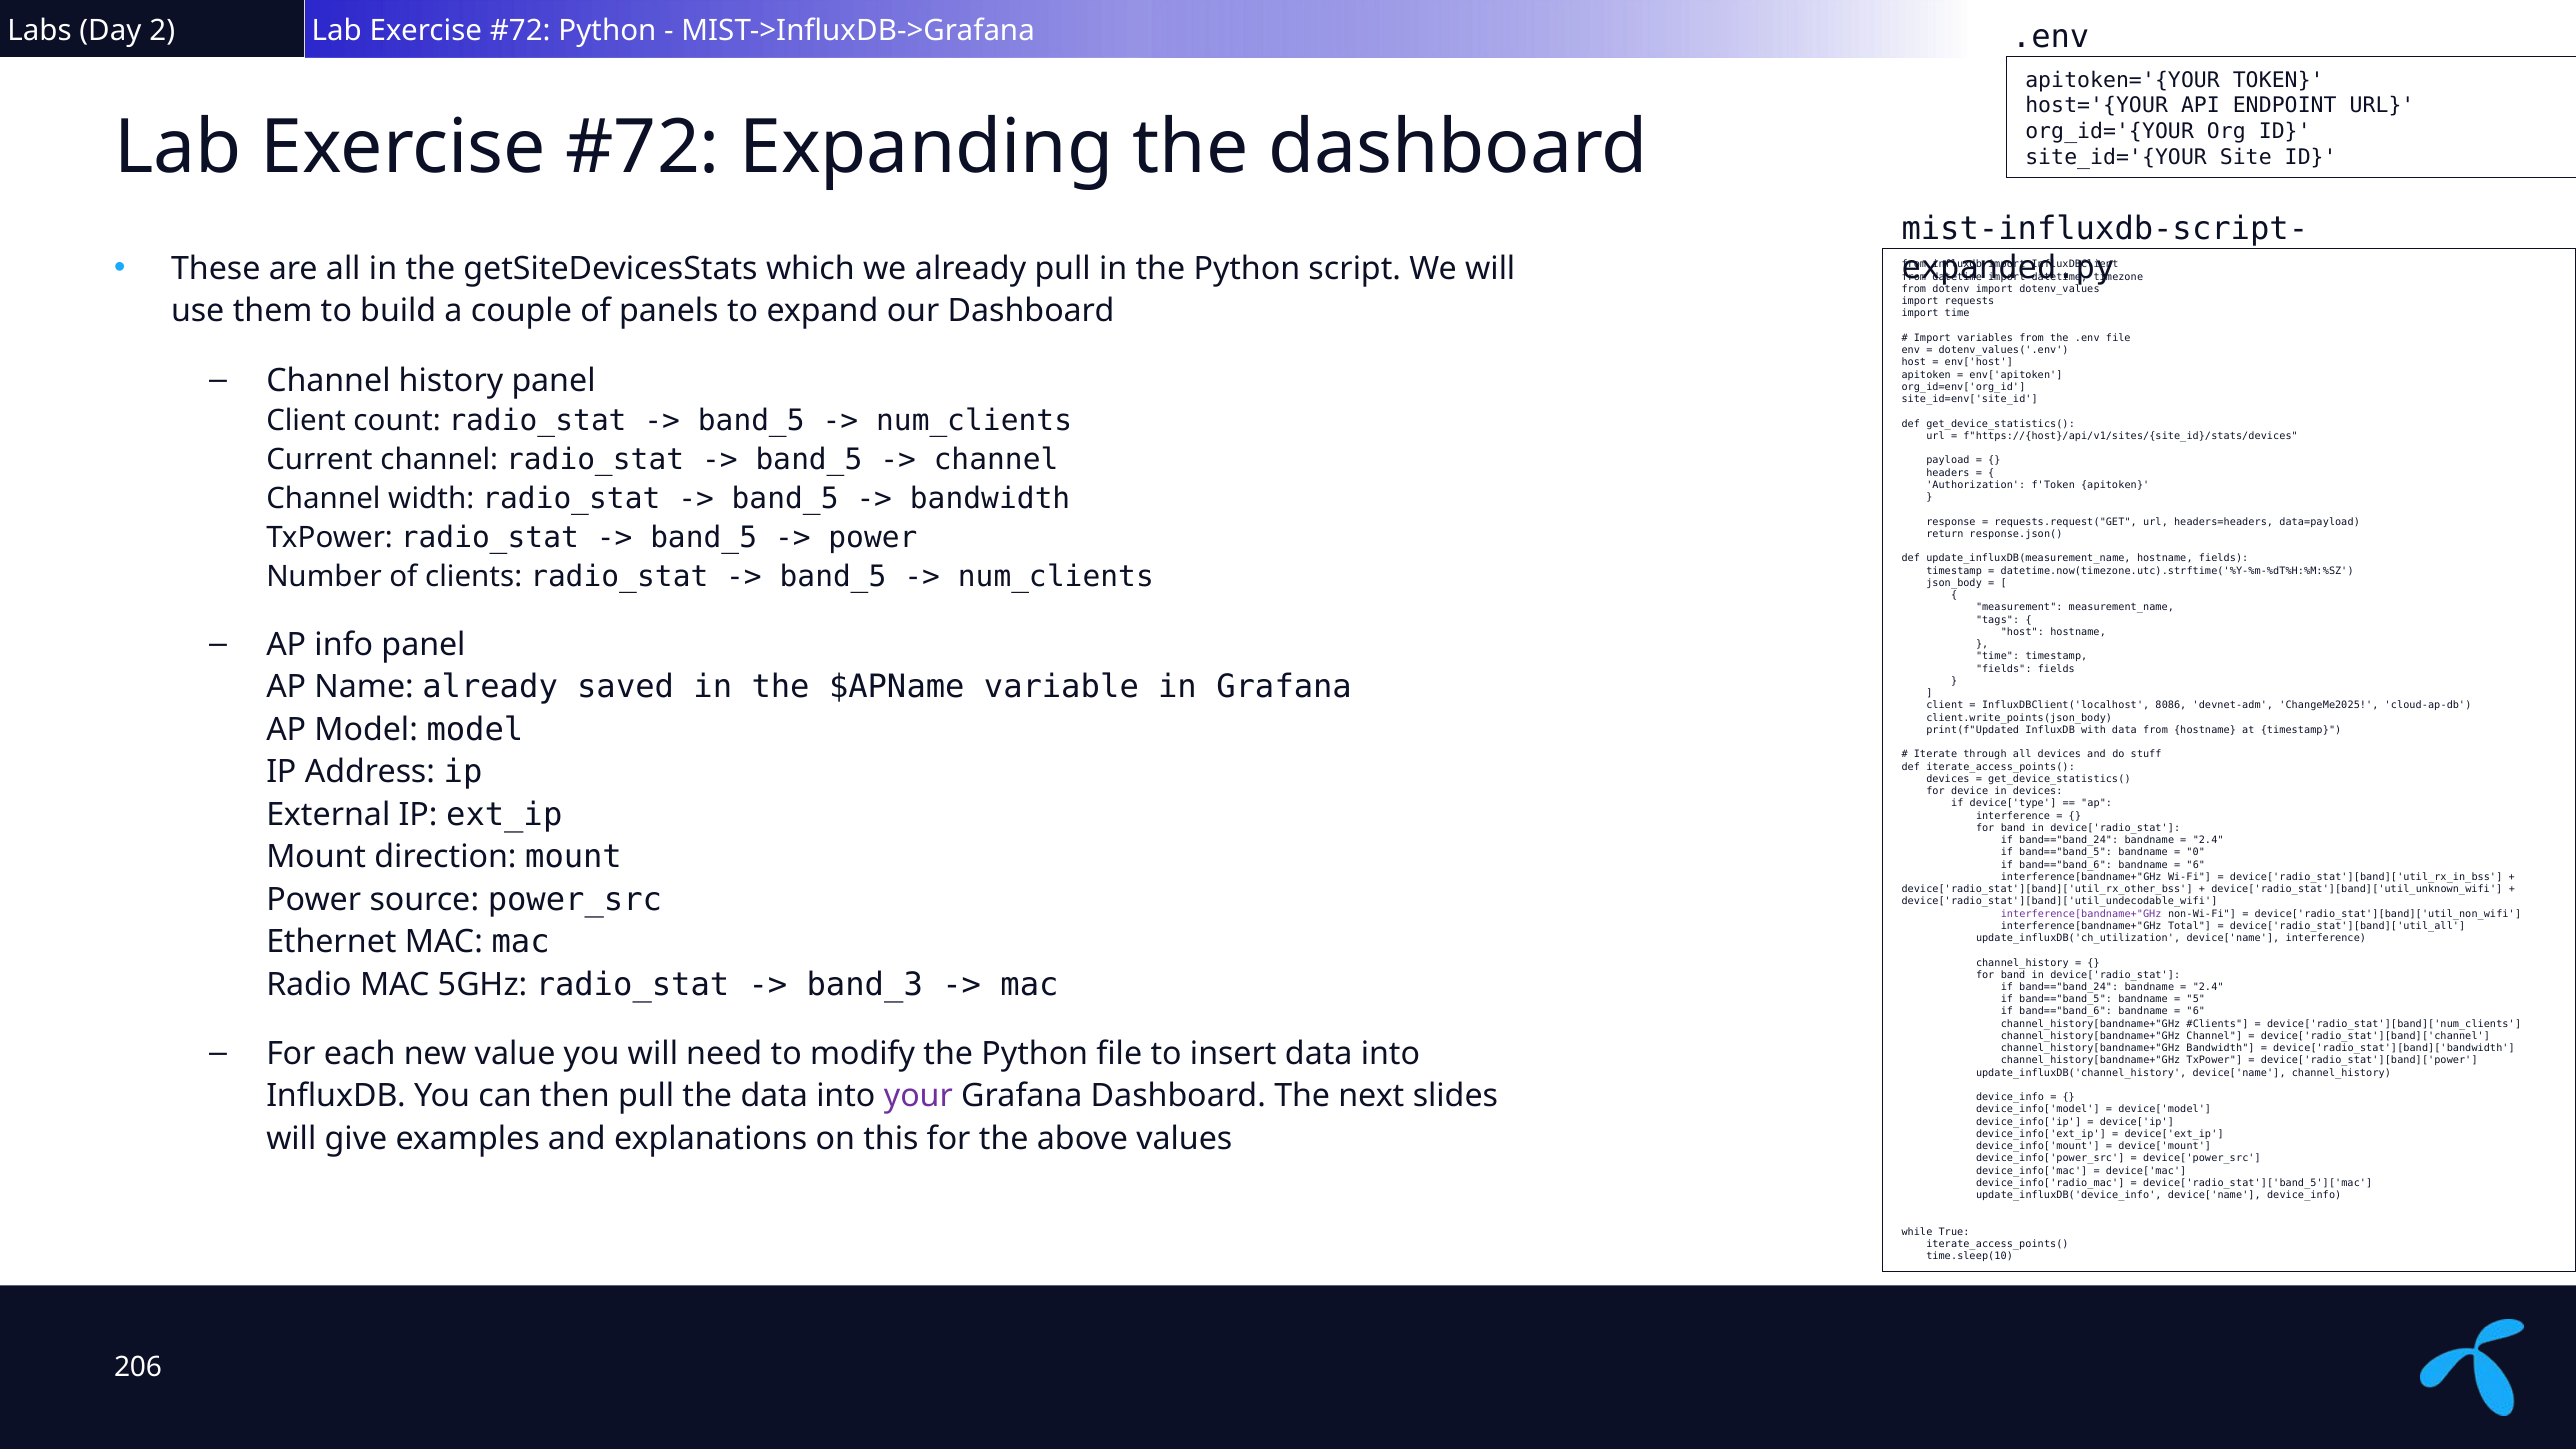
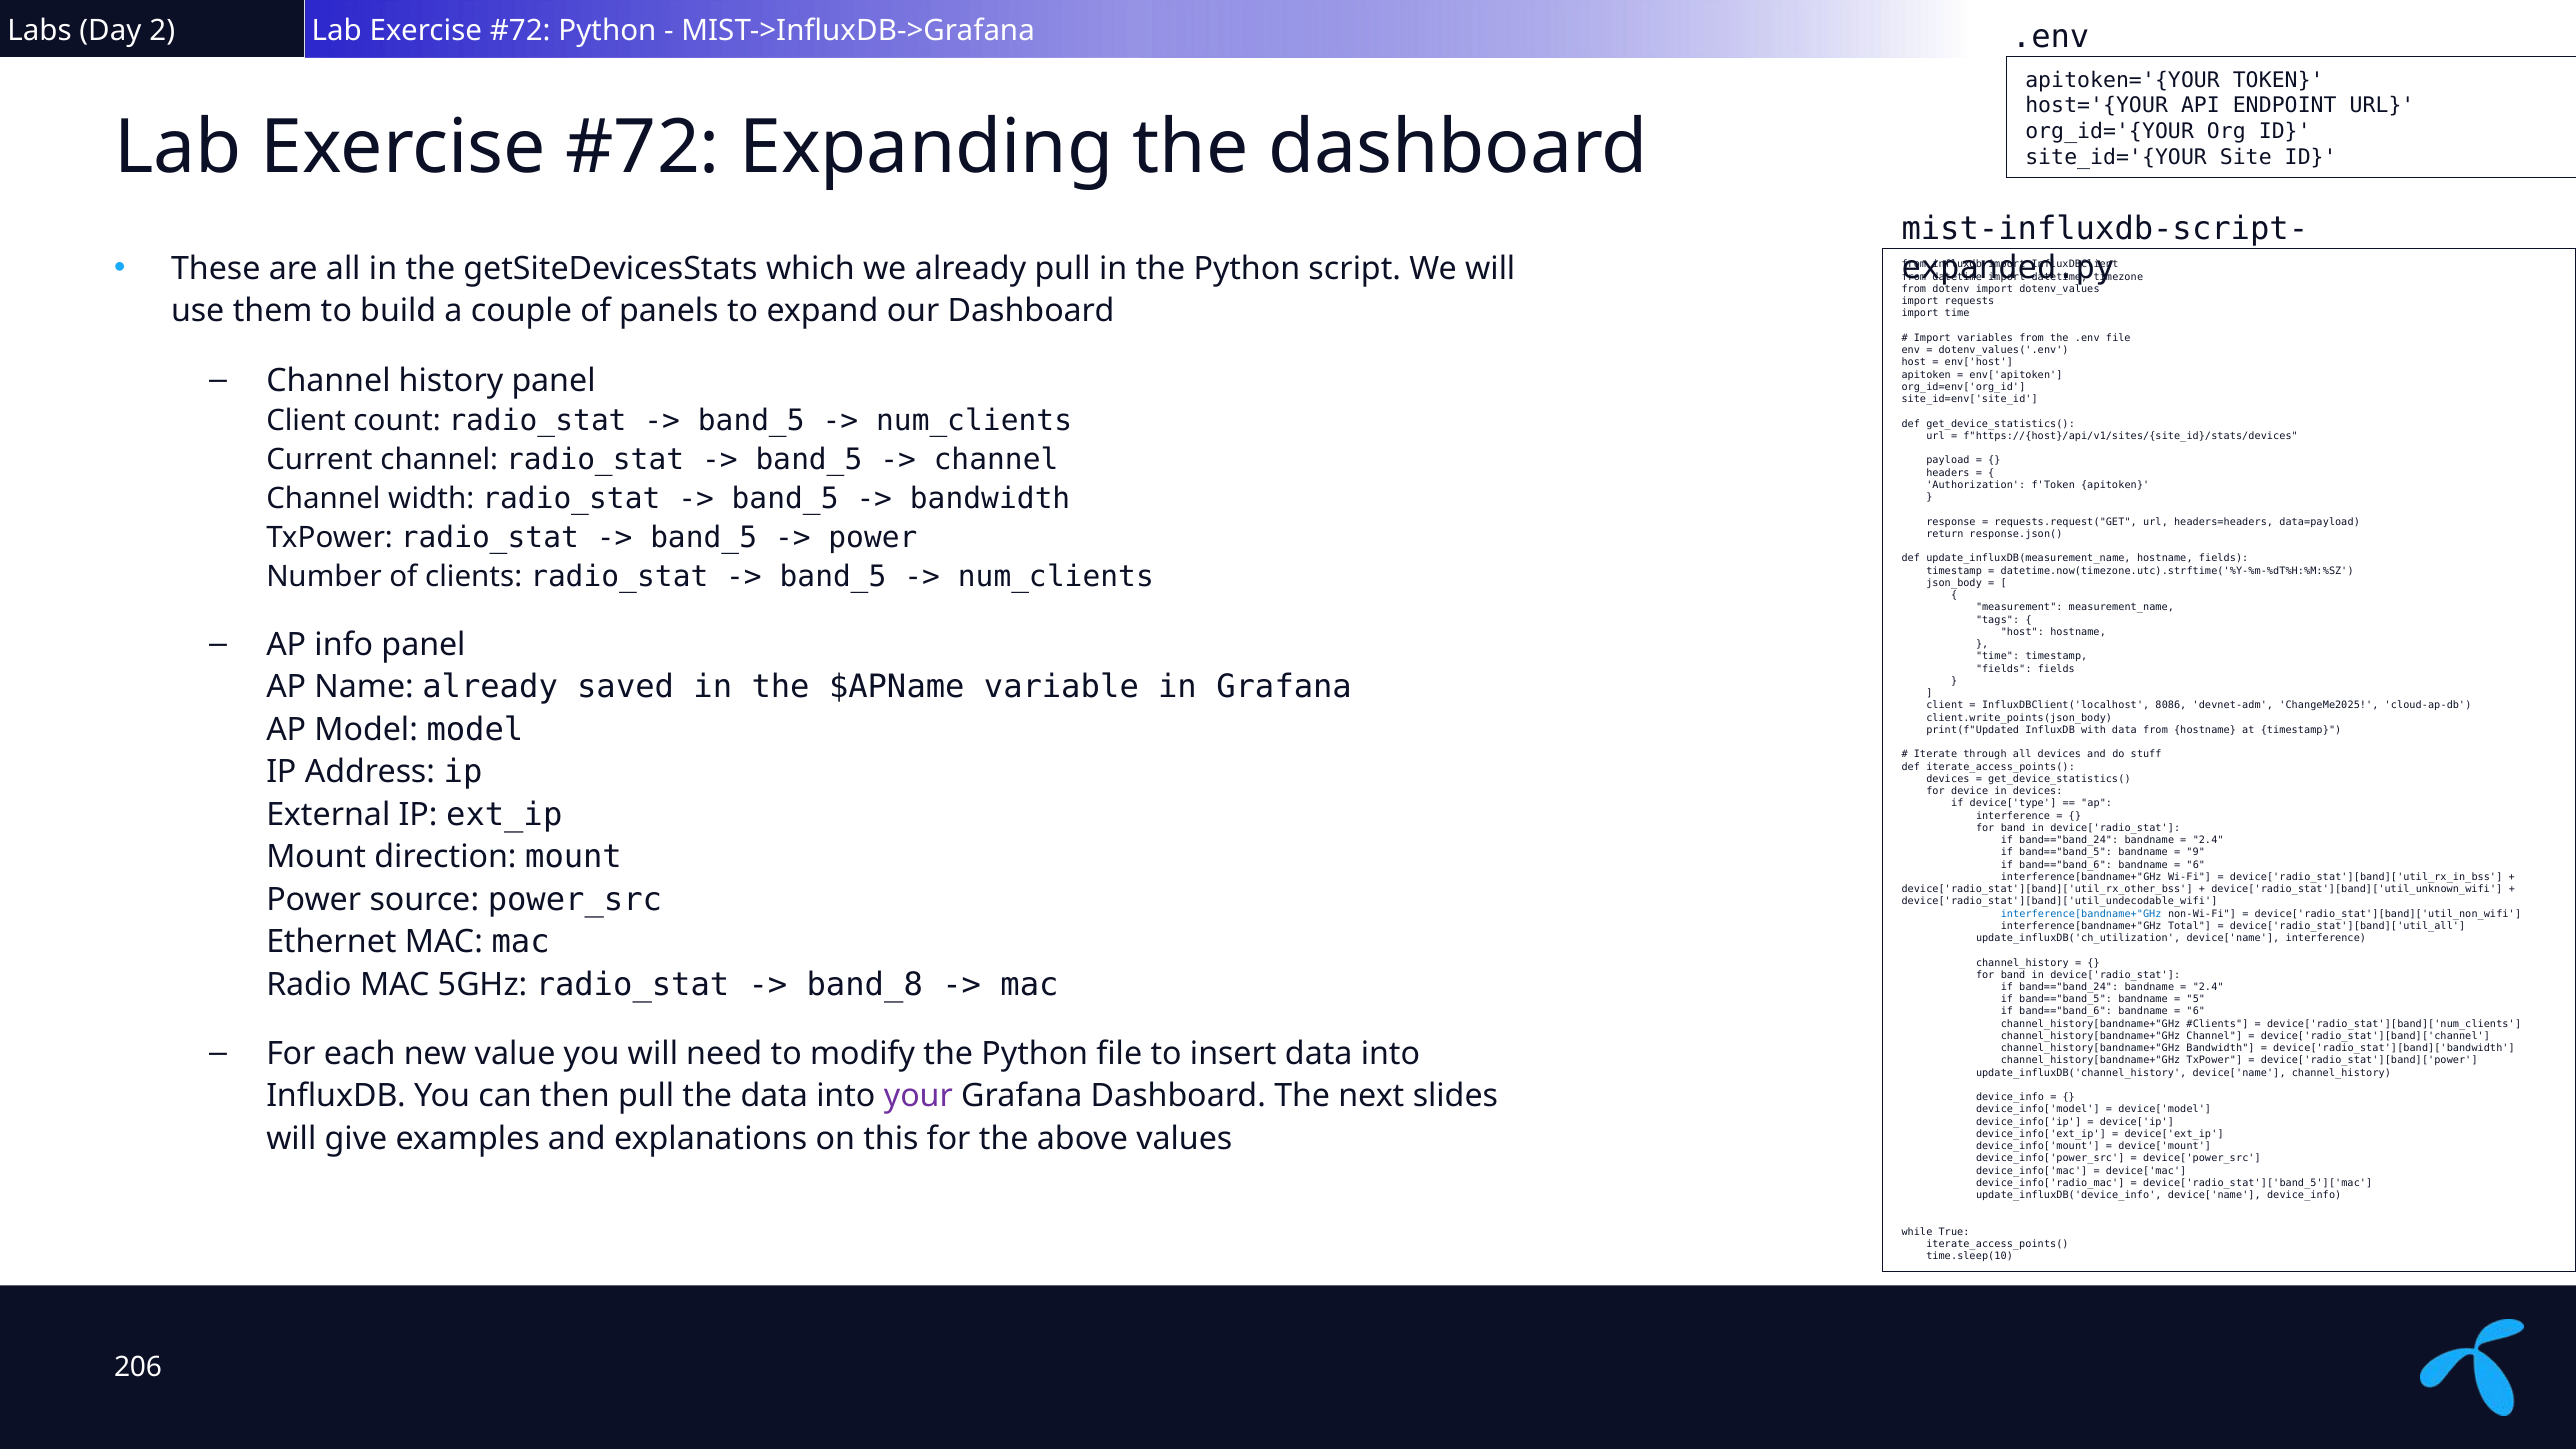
0: 0 -> 9 (2196, 853)
interference[bandname+"GHz colour: purple -> blue (2081, 914)
band_3: band_3 -> band_8 (865, 985)
